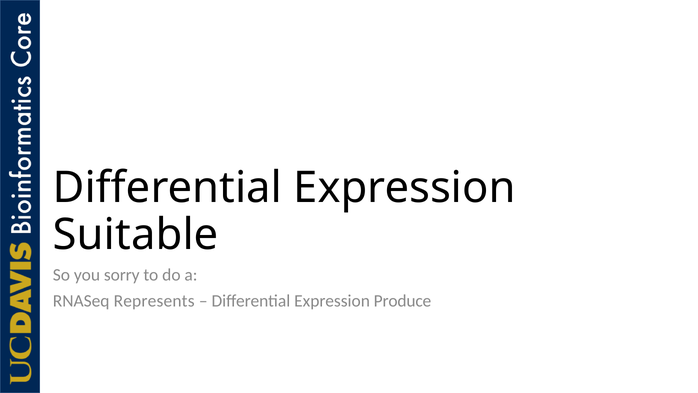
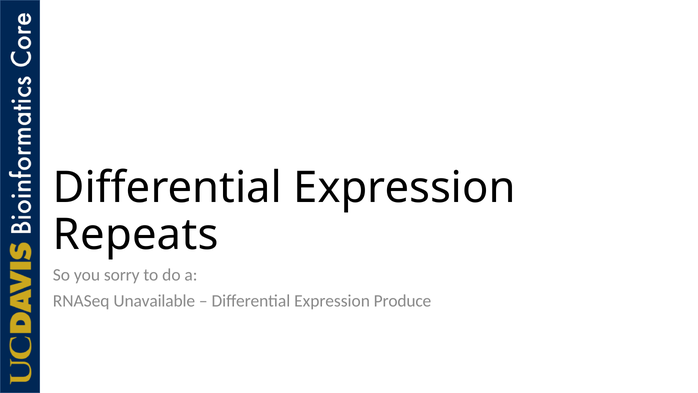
Suitable: Suitable -> Repeats (136, 235)
Represents: Represents -> Unavailable (154, 301)
